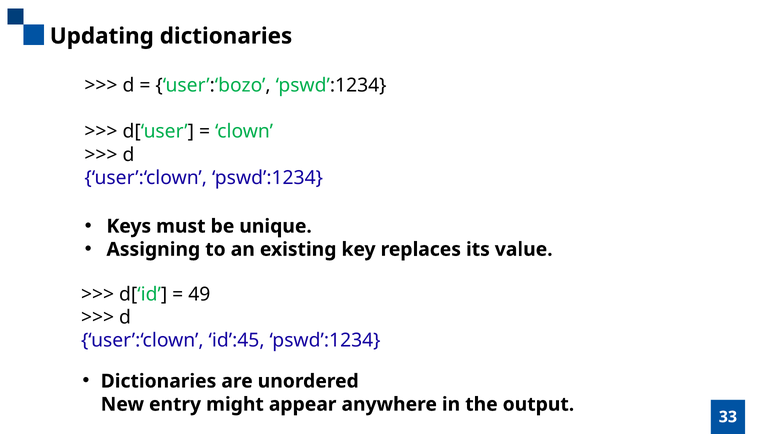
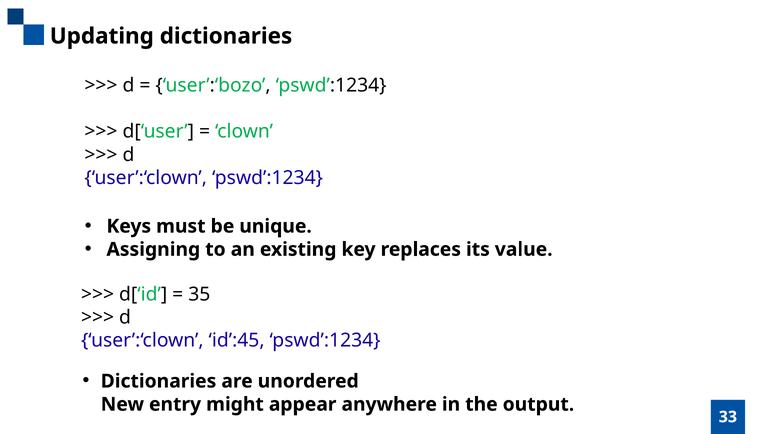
49: 49 -> 35 (199, 294)
